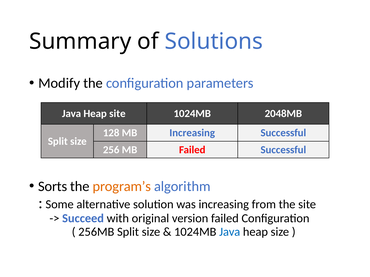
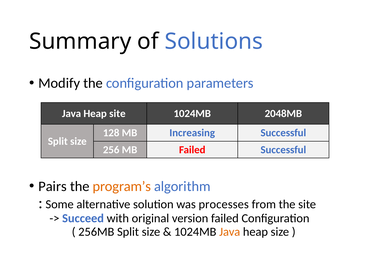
Sorts: Sorts -> Pairs (53, 187)
was increasing: increasing -> processes (224, 205)
Java colour: blue -> orange (230, 232)
